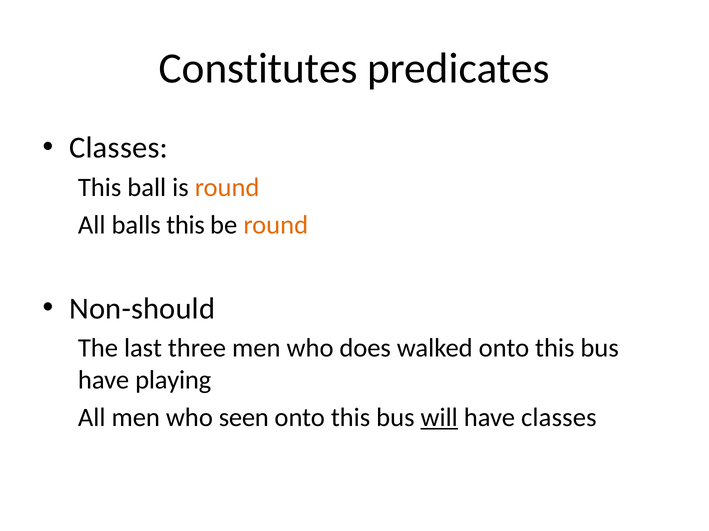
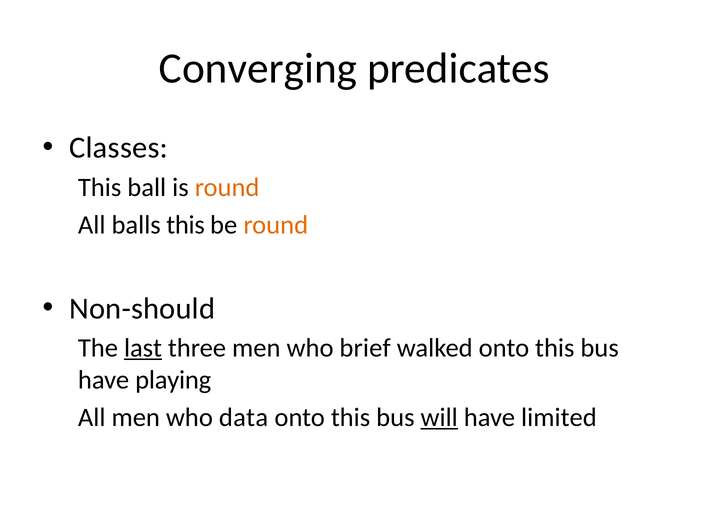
Constitutes: Constitutes -> Converging (258, 69)
last underline: none -> present (143, 348)
does: does -> brief (365, 348)
seen: seen -> data (244, 418)
have classes: classes -> limited (559, 418)
